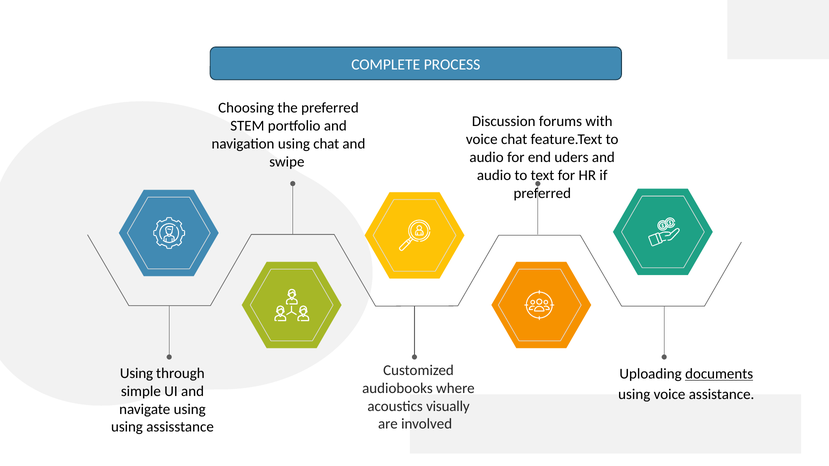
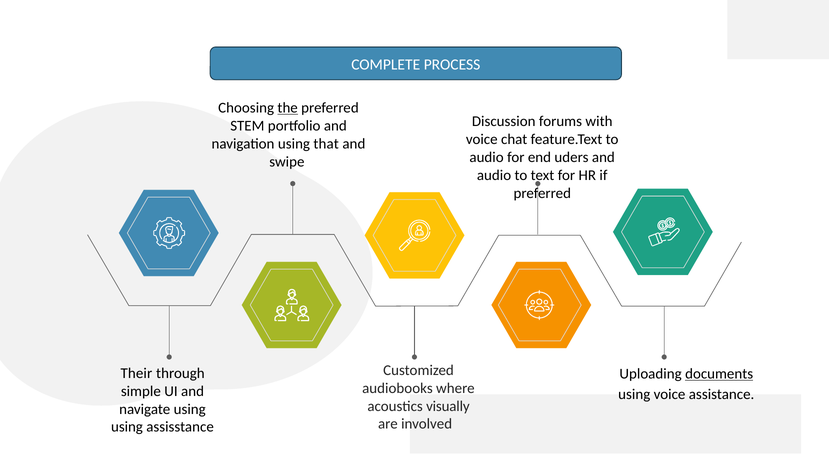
the underline: none -> present (288, 108)
using chat: chat -> that (326, 144)
Using: Using -> Their (136, 373)
